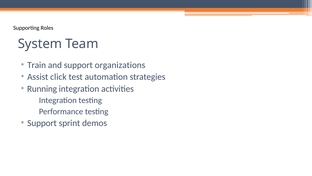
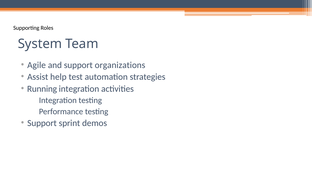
Train: Train -> Agile (37, 65)
click: click -> help (58, 77)
